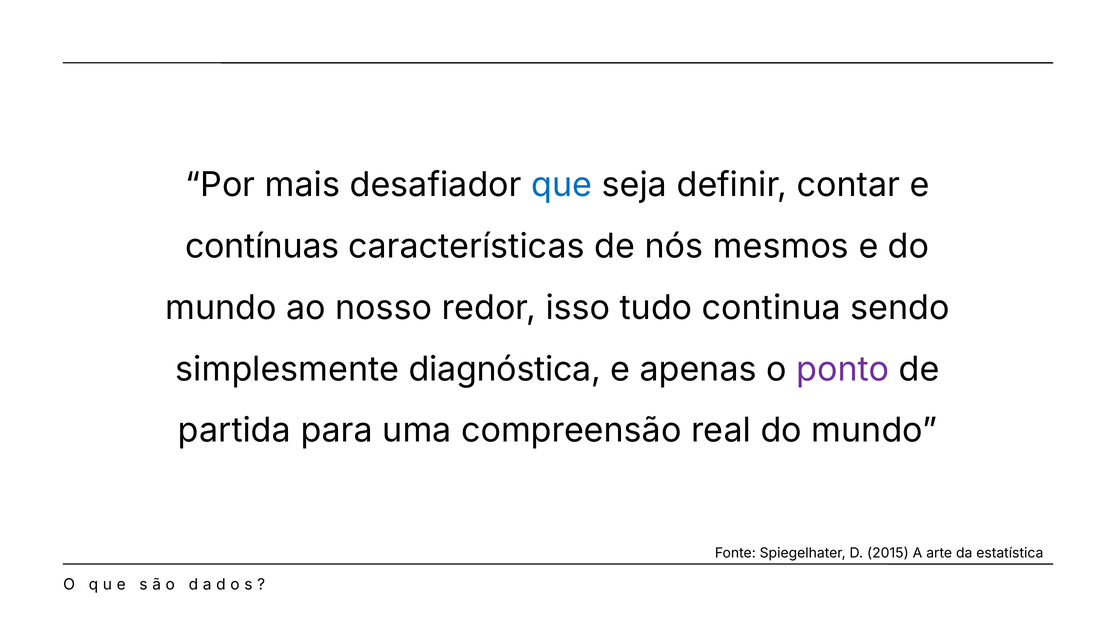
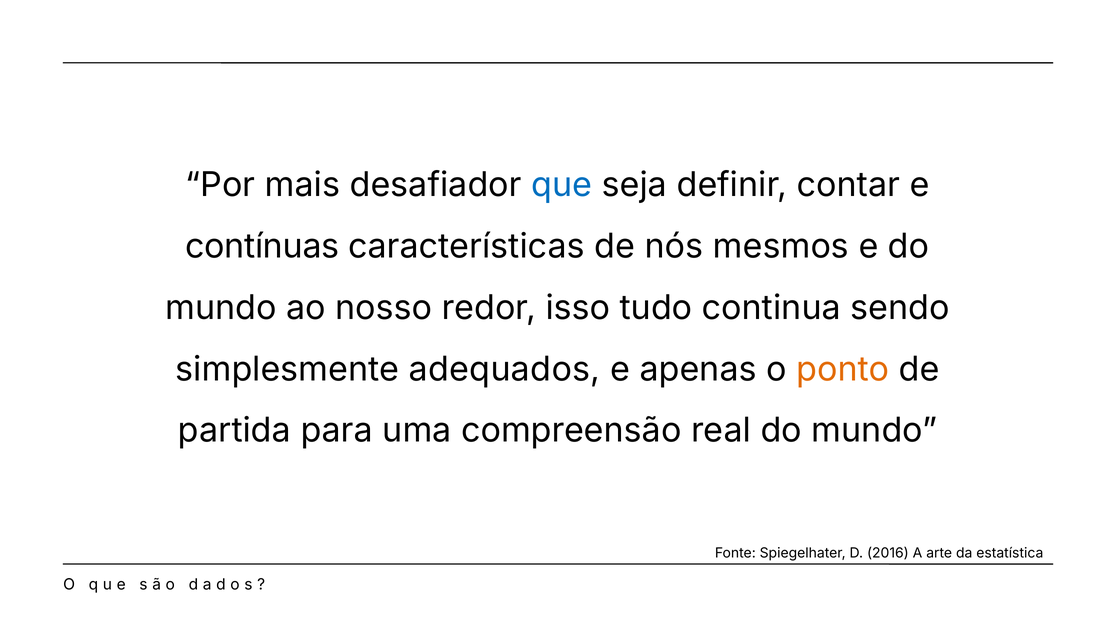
diagnóstica: diagnóstica -> adequados (504, 369)
ponto colour: purple -> orange (843, 369)
2015: 2015 -> 2016 (888, 553)
